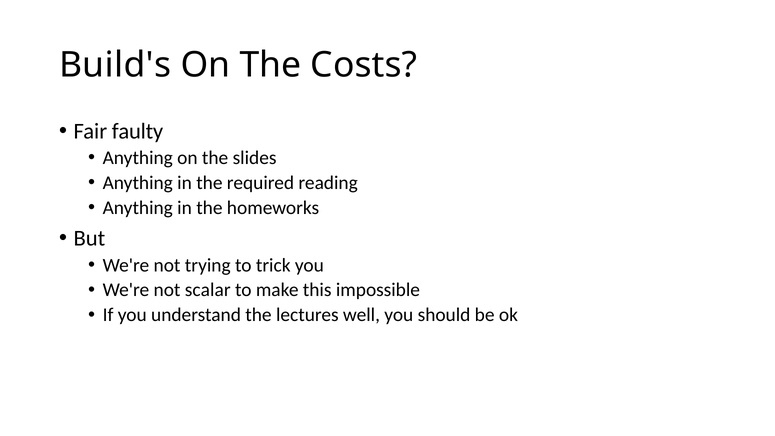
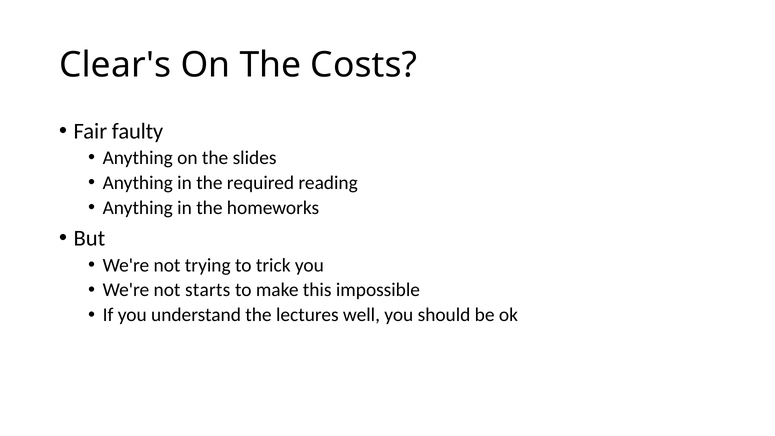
Build's: Build's -> Clear's (115, 65)
scalar: scalar -> starts (208, 290)
